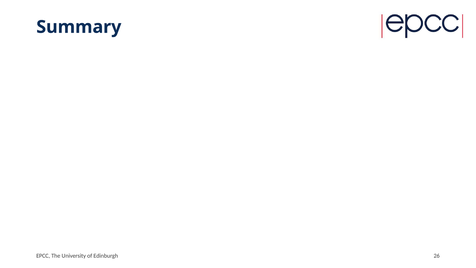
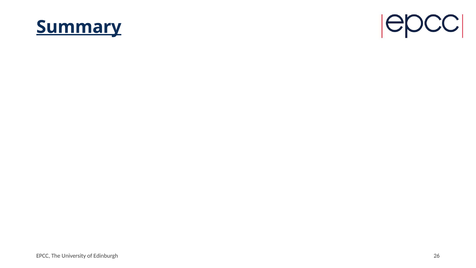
Summary underline: none -> present (79, 27)
